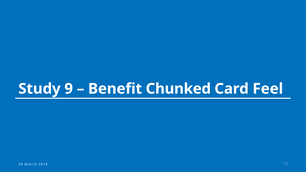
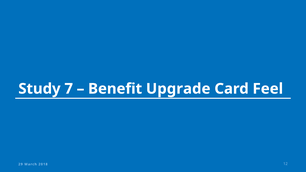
9: 9 -> 7 (69, 89)
Chunked: Chunked -> Upgrade (178, 89)
